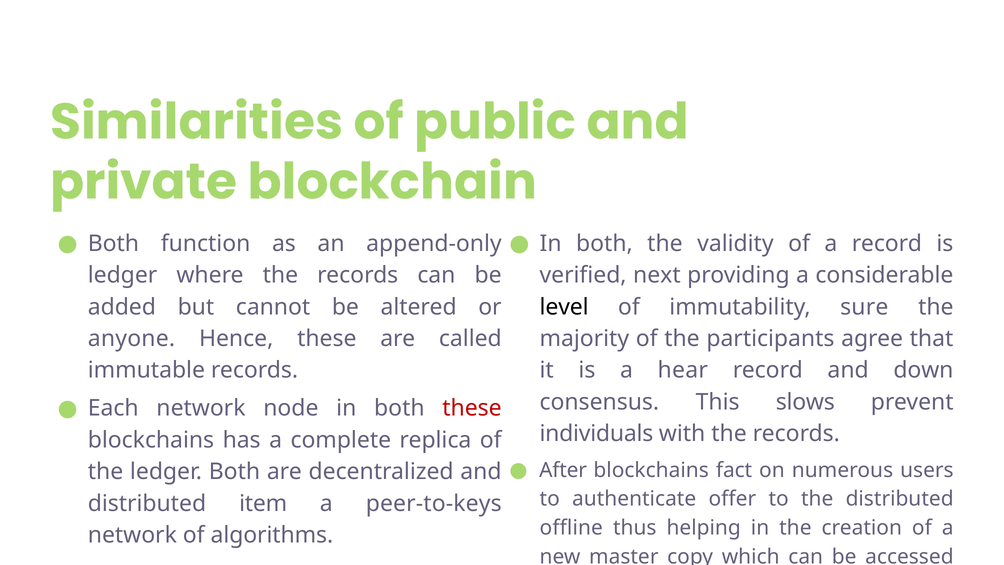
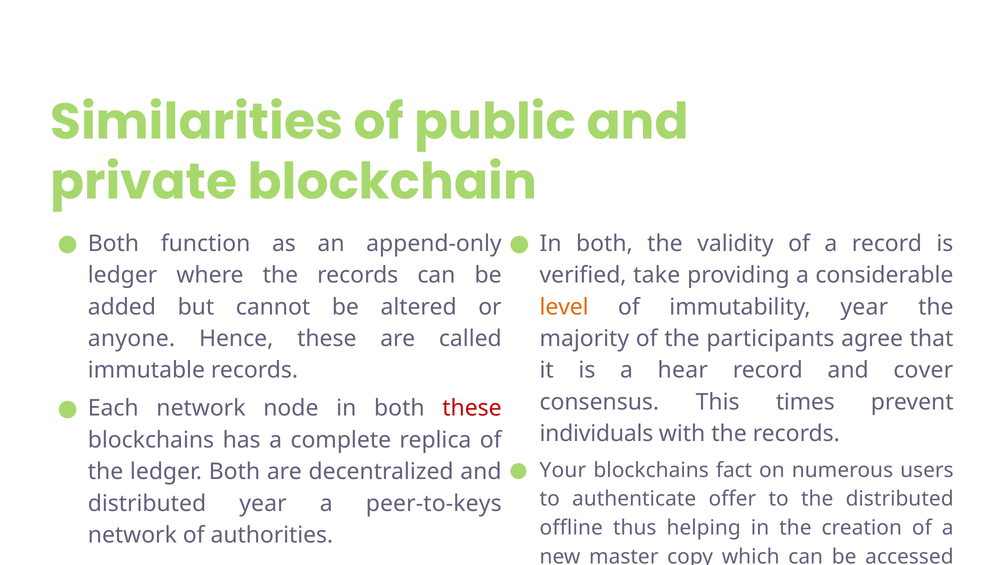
next: next -> take (657, 275)
level colour: black -> orange (564, 307)
immutability sure: sure -> year (864, 307)
down: down -> cover (923, 370)
This slows: slows -> times (805, 402)
After: After -> Your (563, 470)
distributed item: item -> year (263, 503)
algorithms: algorithms -> authorities (272, 535)
